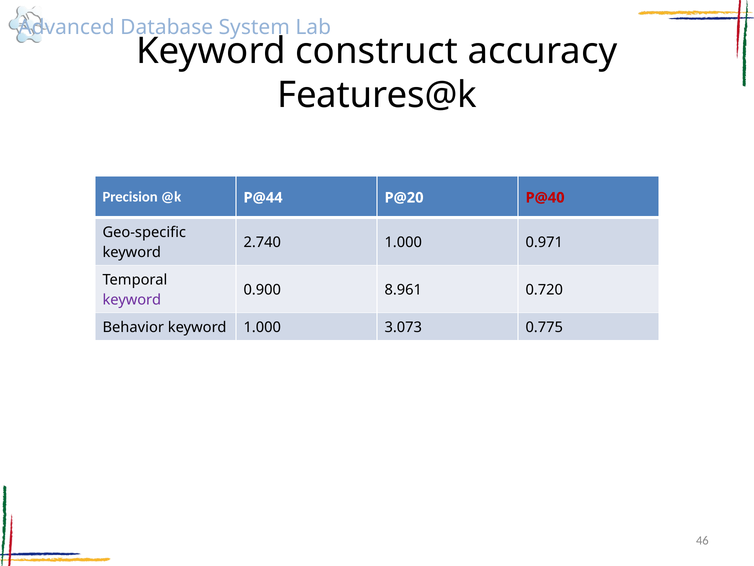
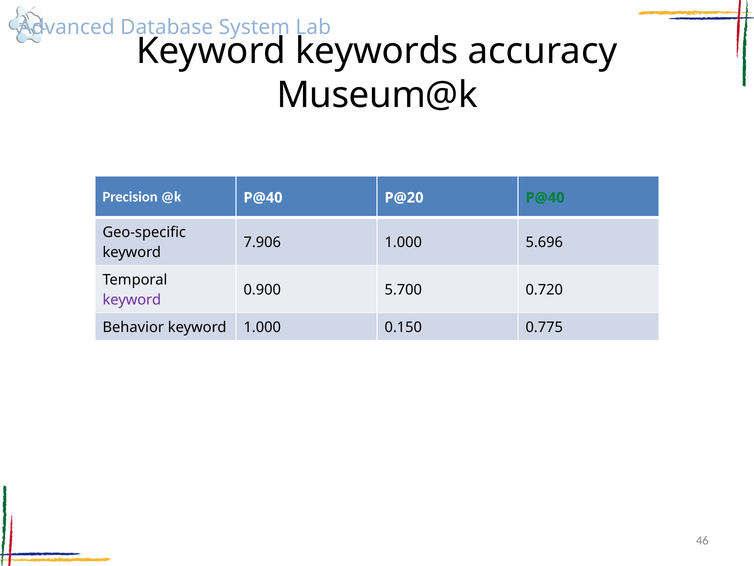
construct: construct -> keywords (377, 51)
Features@k: Features@k -> Museum@k (377, 95)
@k P@44: P@44 -> P@40 (263, 198)
P@40 colour: red -> green (545, 198)
2.740: 2.740 -> 7.906 (262, 242)
0.971: 0.971 -> 5.696 (544, 242)
8.961: 8.961 -> 5.700 (403, 290)
3.073: 3.073 -> 0.150 (403, 327)
